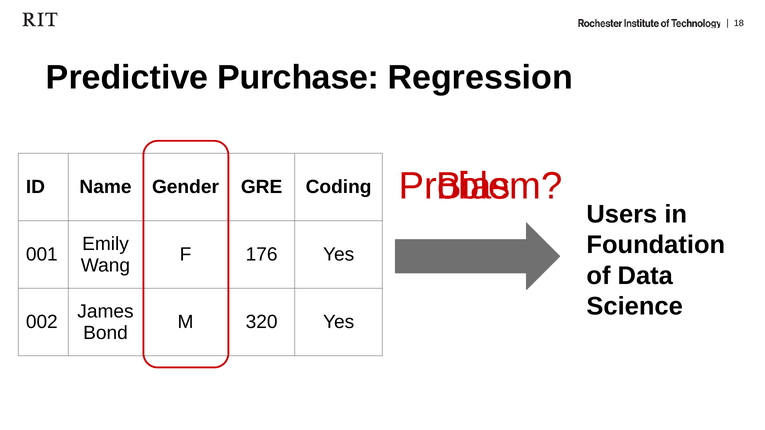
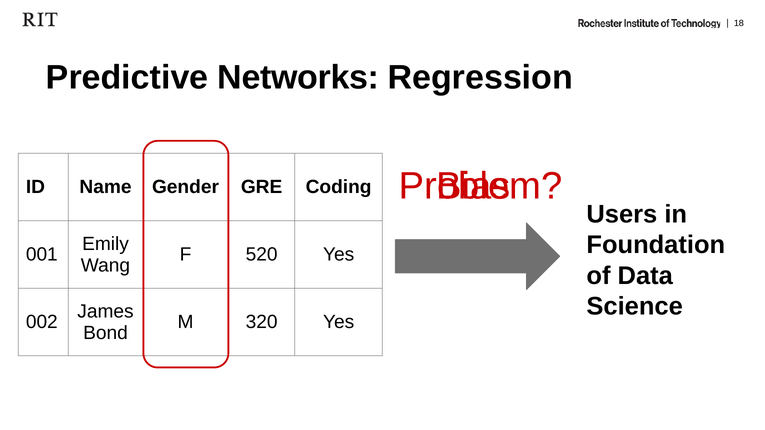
Purchase: Purchase -> Networks (298, 78)
176: 176 -> 520 (262, 255)
